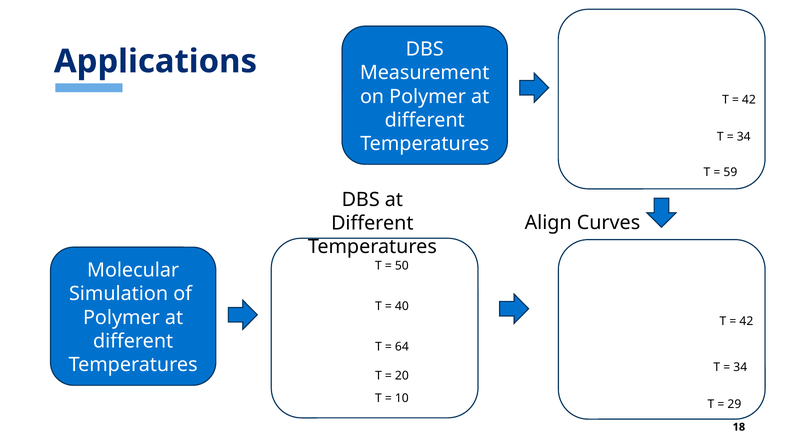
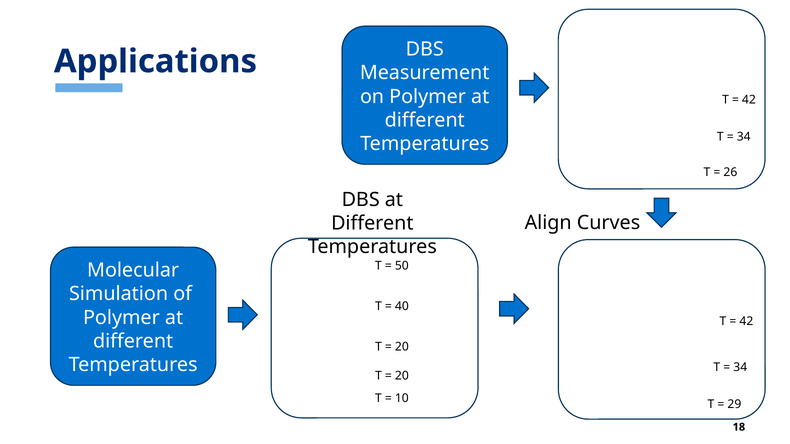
59: 59 -> 26 (730, 172)
64: 64 -> 20 (402, 347)
